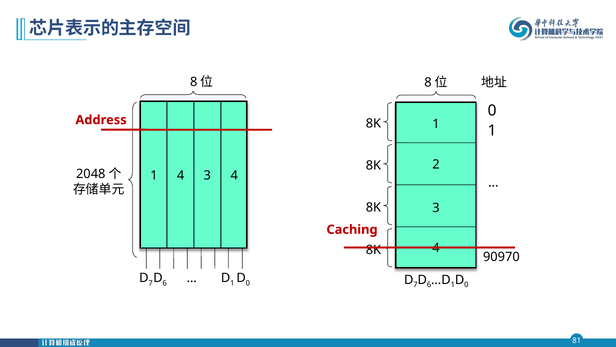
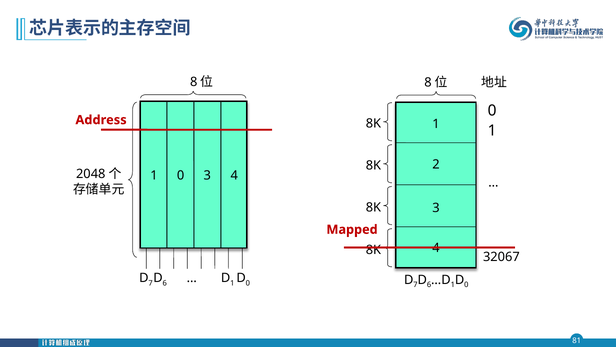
1 4: 4 -> 0 (181, 175)
Caching: Caching -> Mapped (352, 229)
90970: 90970 -> 32067 (501, 257)
